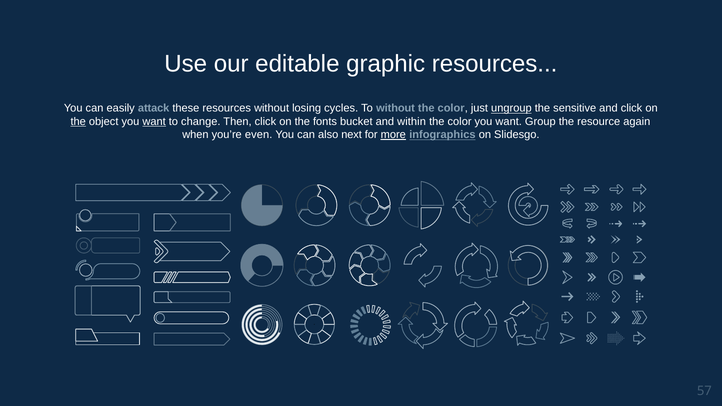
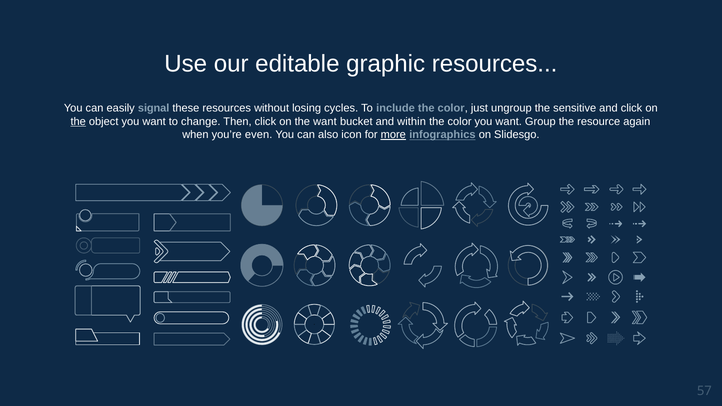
attack: attack -> signal (154, 108)
To without: without -> include (396, 108)
ungroup underline: present -> none (511, 108)
want underline: present -> none (154, 122)
the fonts: fonts -> want (325, 122)
next: next -> icon (352, 135)
